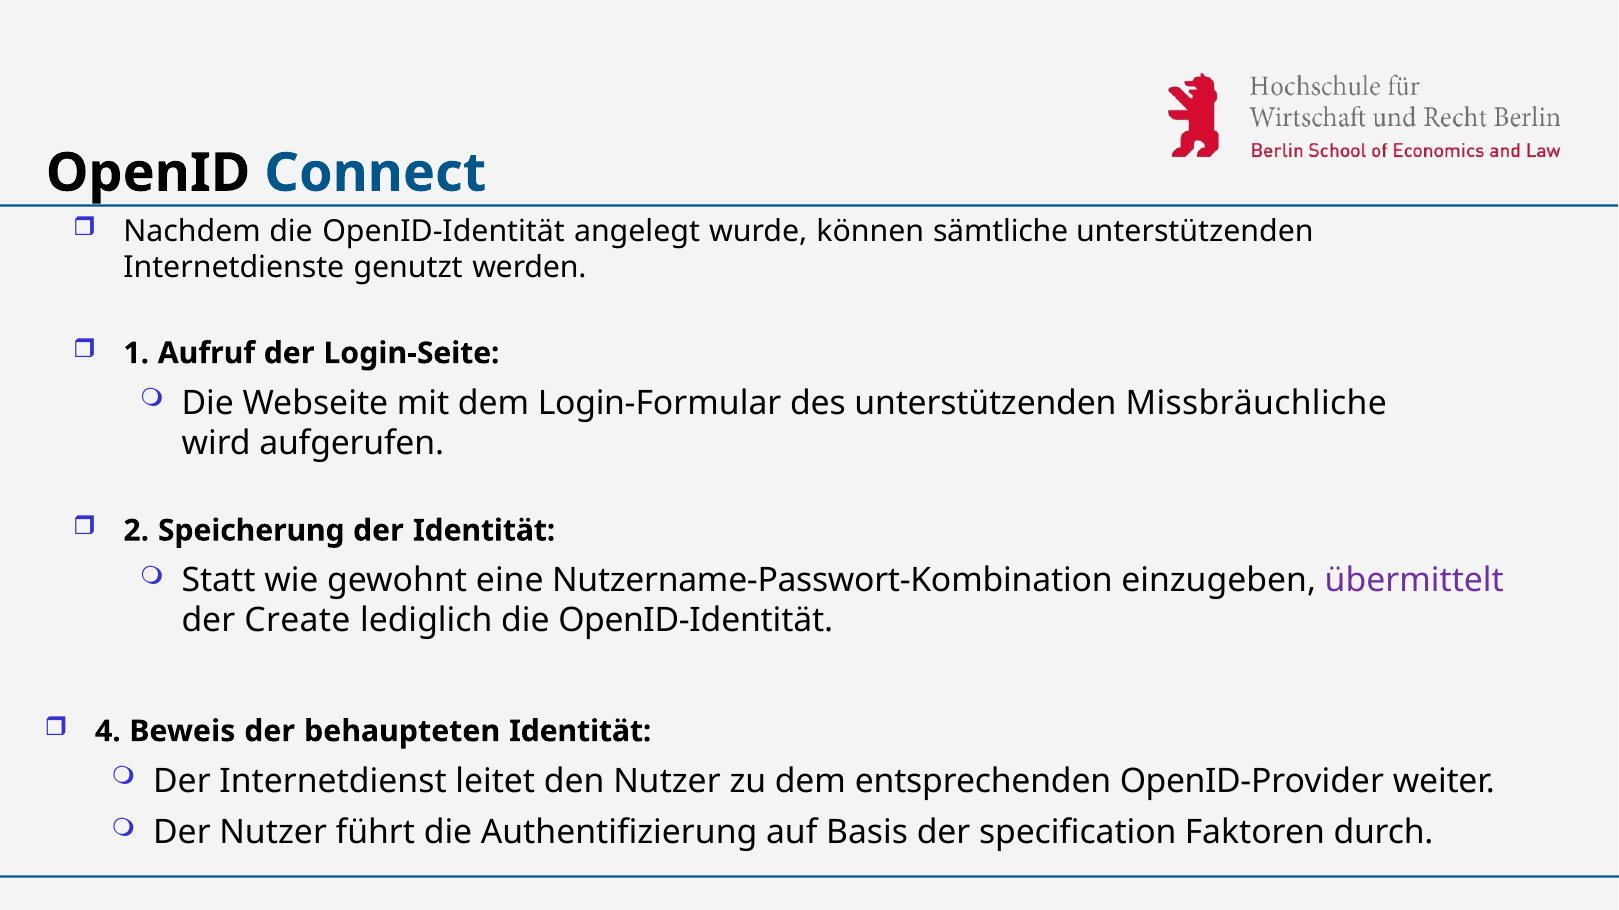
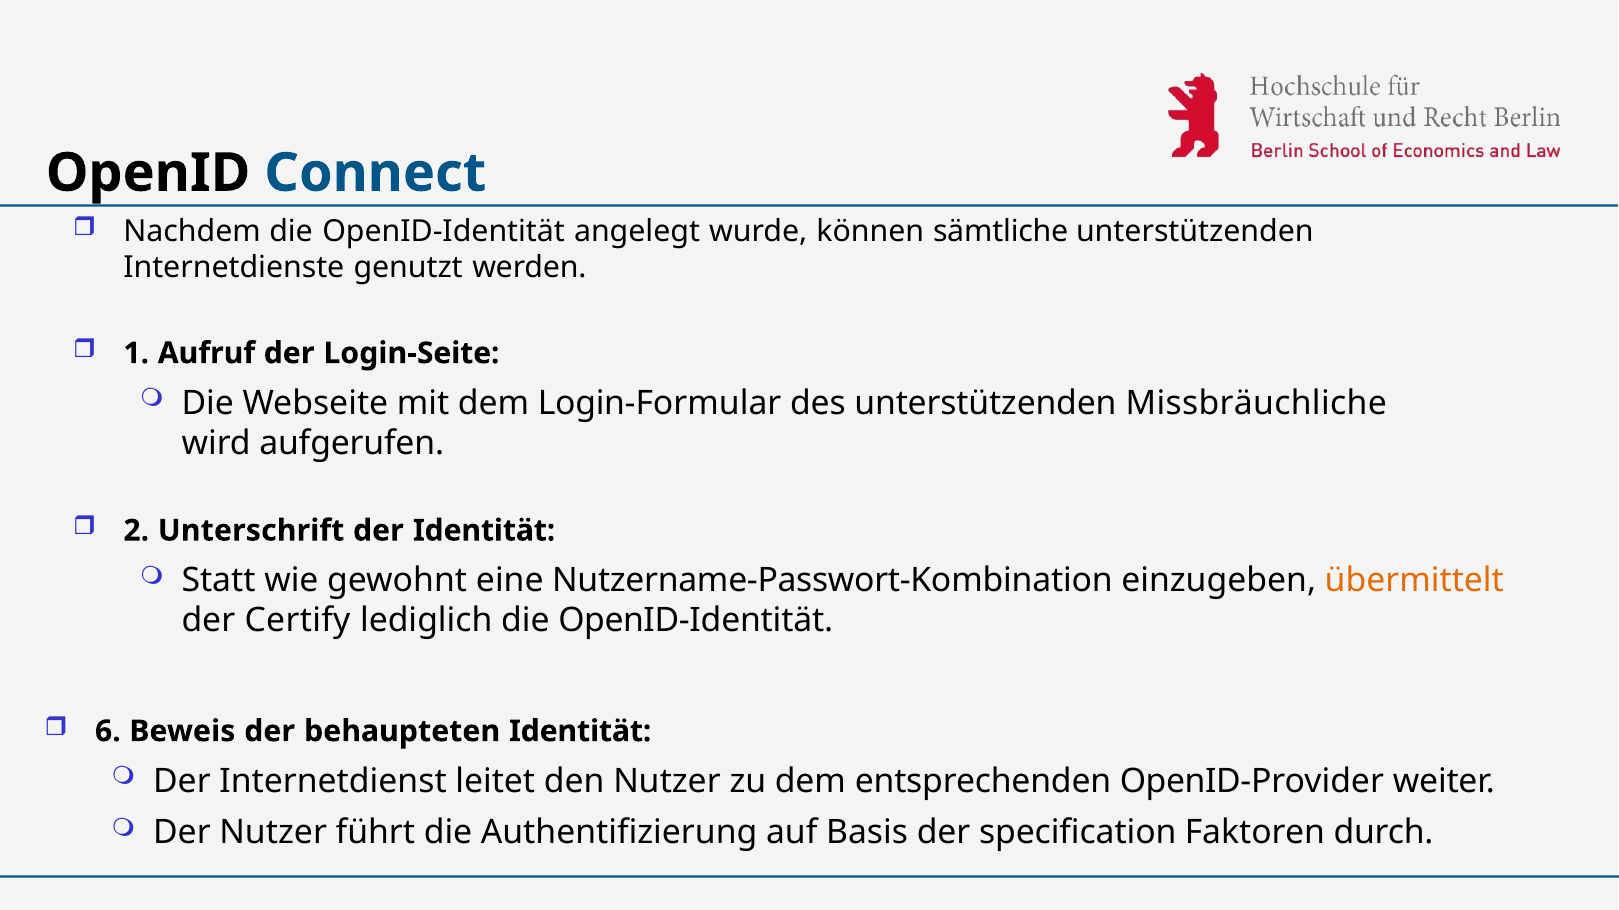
Speicherung: Speicherung -> Unterschrift (251, 530)
übermittelt colour: purple -> orange (1414, 580)
Create: Create -> Certify (297, 621)
4: 4 -> 6 (108, 731)
